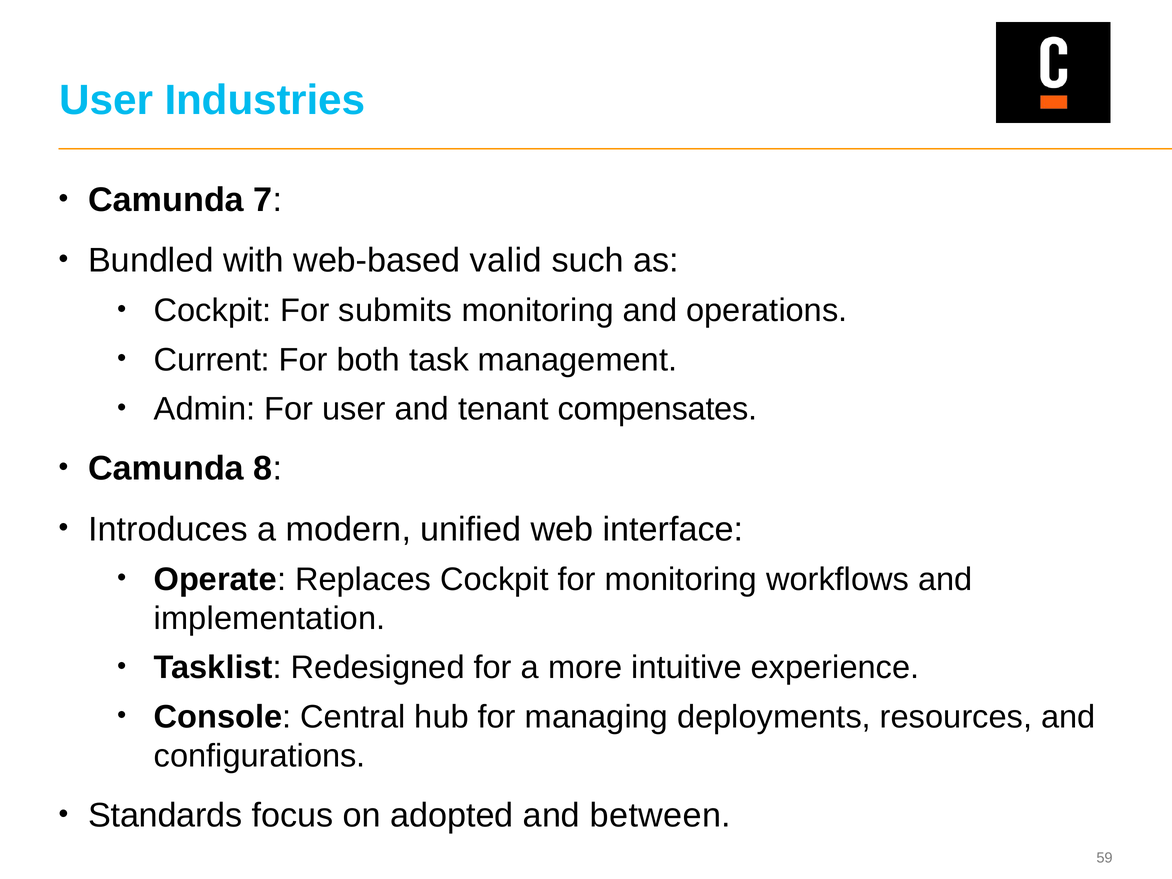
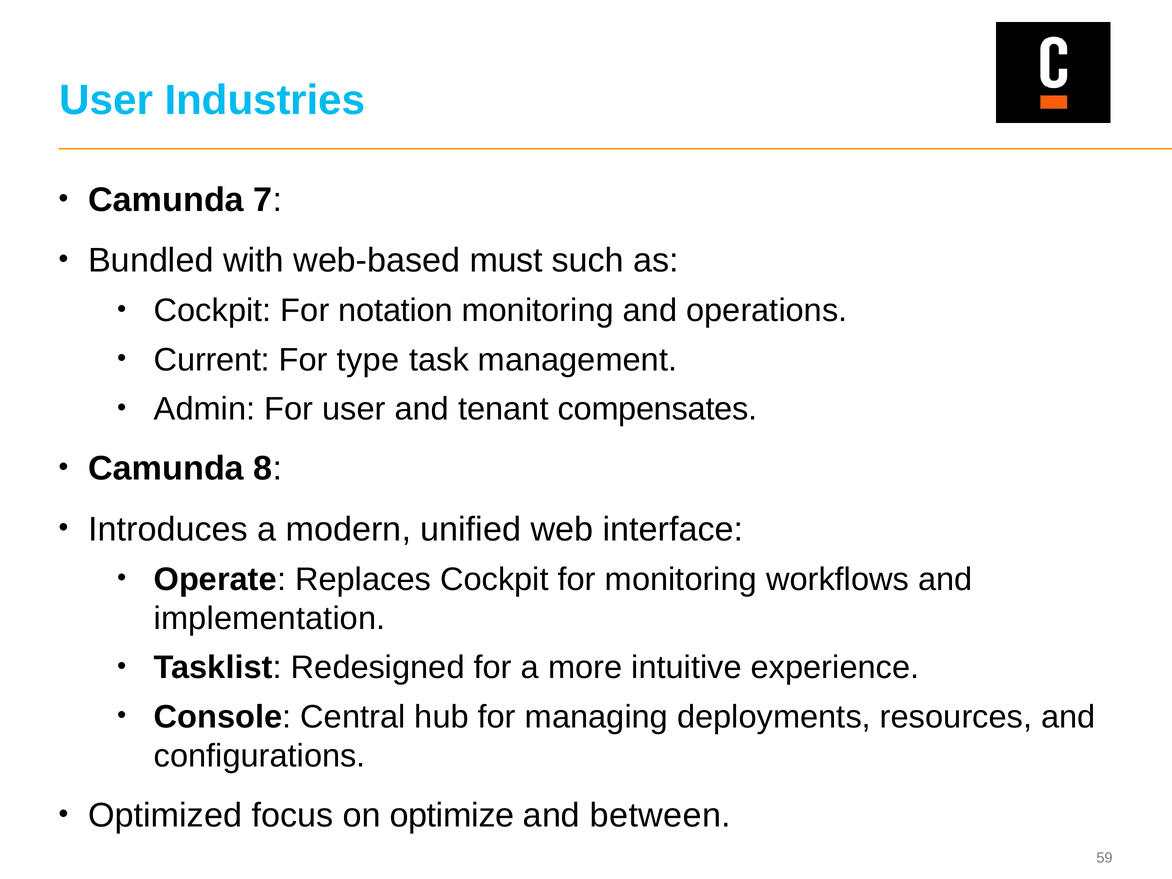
valid: valid -> must (506, 260)
submits: submits -> notation (396, 311)
both: both -> type (368, 360)
Standards: Standards -> Optimized (165, 816)
adopted: adopted -> optimize (452, 816)
